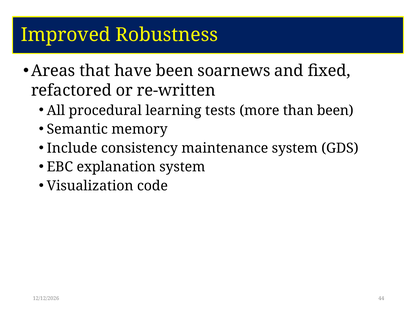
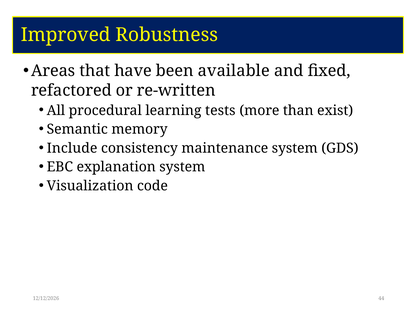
soarnews: soarnews -> available (234, 71)
than been: been -> exist (335, 110)
